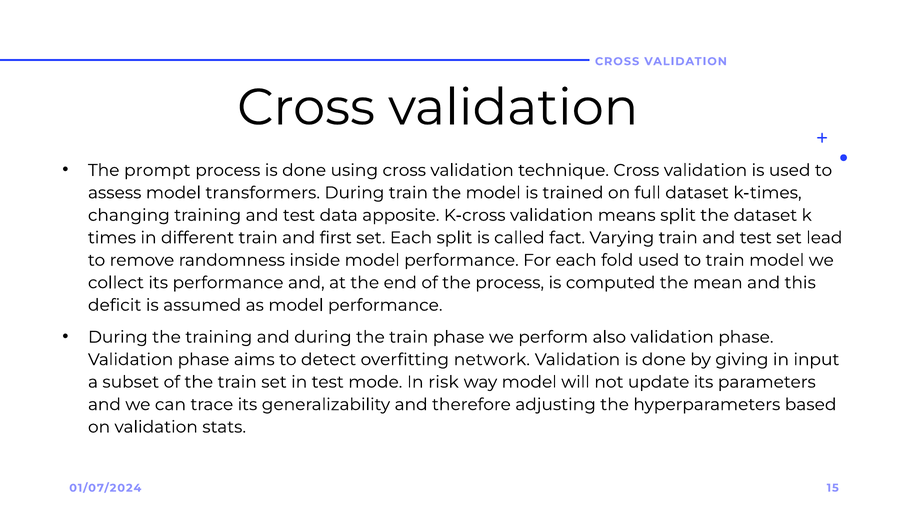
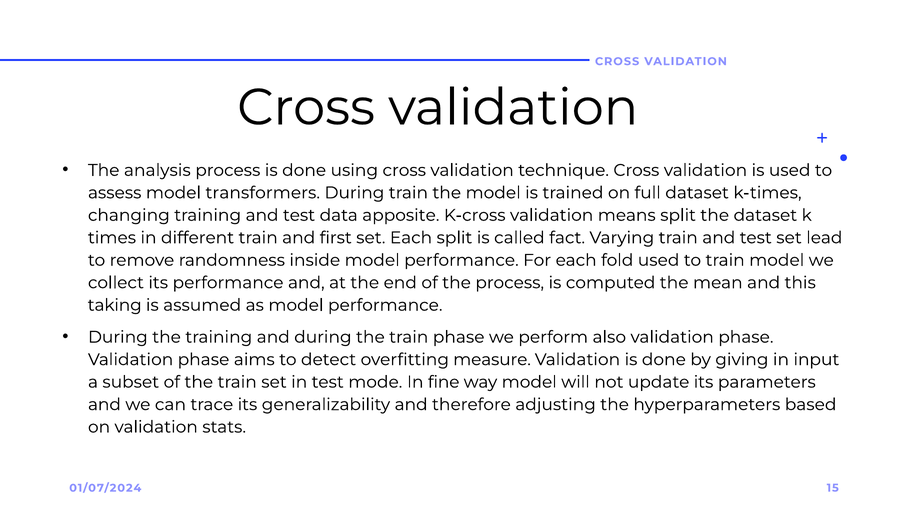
prompt: prompt -> analysis (157, 170)
deficit: deficit -> taking (115, 305)
network: network -> measure (492, 359)
risk: risk -> fine (444, 382)
